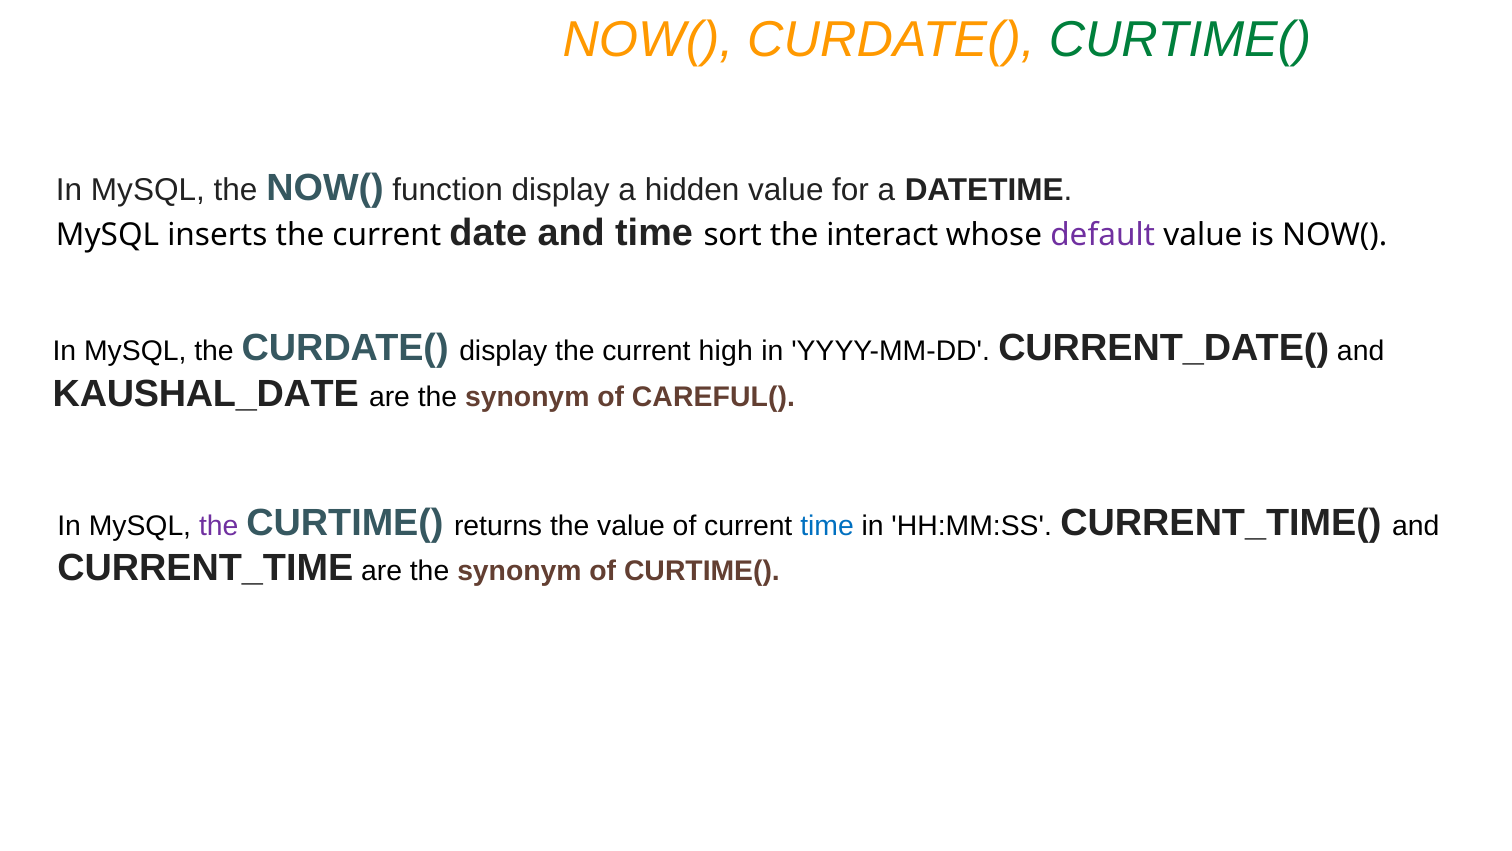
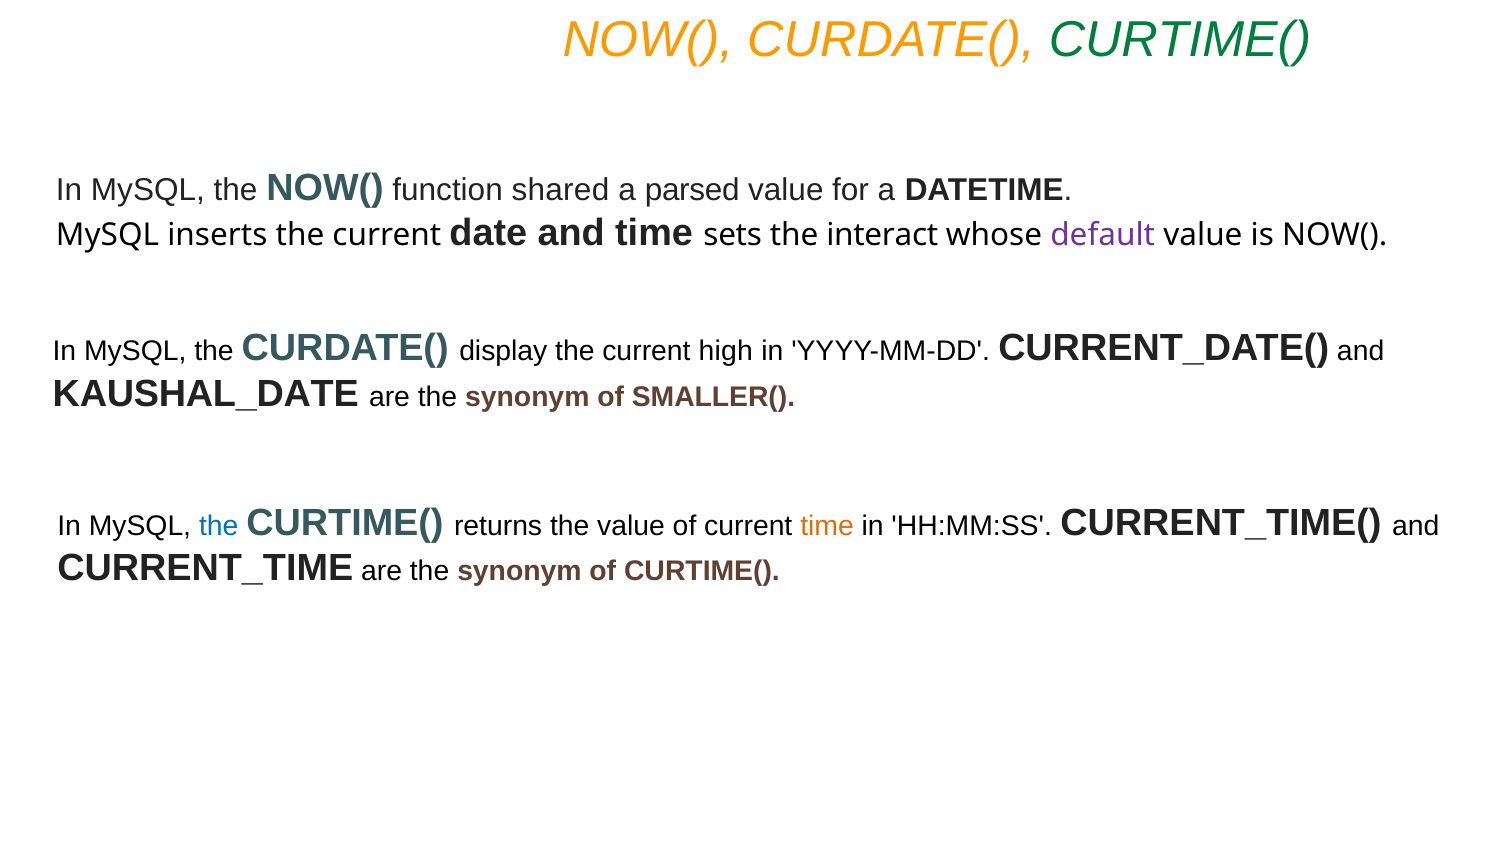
function display: display -> shared (560, 190)
hidden: hidden -> parsed (692, 190)
sort: sort -> sets (733, 235)
CAREFUL(: CAREFUL( -> SMALLER( (714, 397)
the colour: purple -> blue (219, 526)
time colour: blue -> orange (827, 526)
